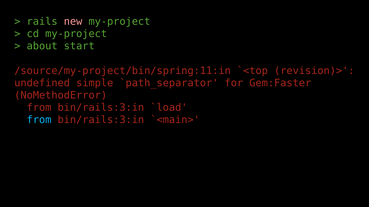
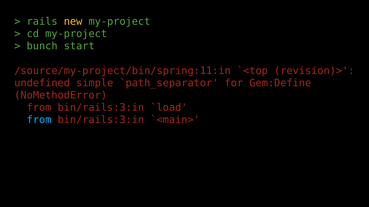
new colour: pink -> yellow (73, 22)
about: about -> bunch (42, 46)
Gem:Faster: Gem:Faster -> Gem:Define (280, 83)
